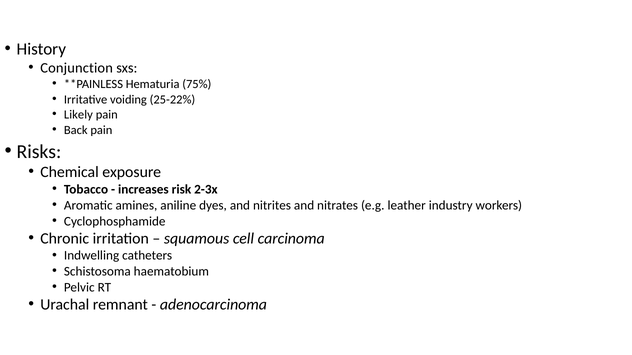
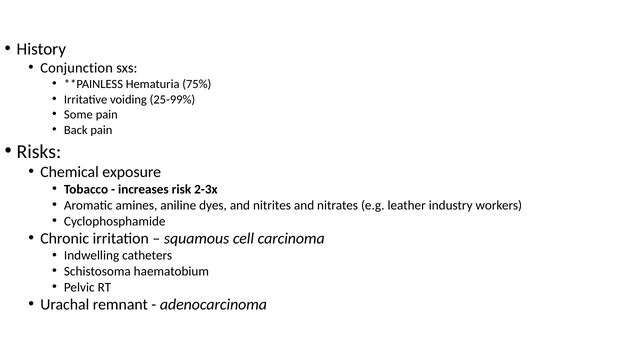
25-22%: 25-22% -> 25-99% (172, 100)
Likely: Likely -> Some (78, 115)
